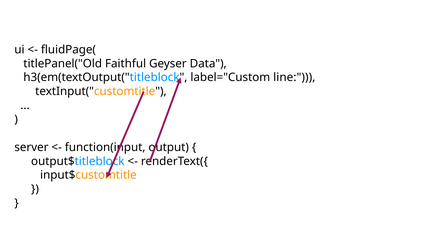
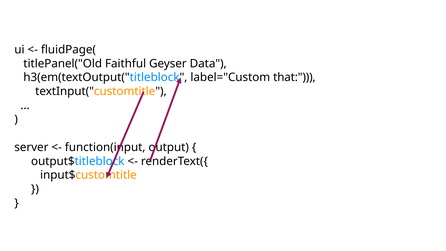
line: line -> that (294, 77)
